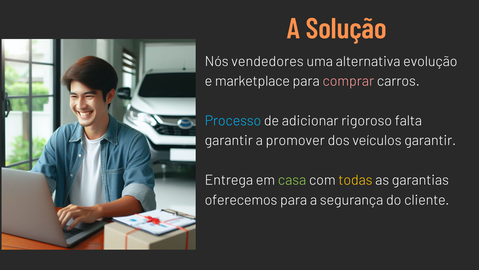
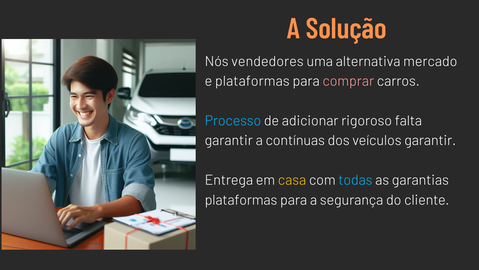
evolução: evolução -> mercado (430, 61)
e marketplace: marketplace -> plataformas (252, 81)
promover: promover -> contínuas (295, 140)
casa colour: light green -> yellow (292, 180)
todas colour: yellow -> light blue (355, 180)
oferecemos: oferecemos -> plataformas (241, 200)
